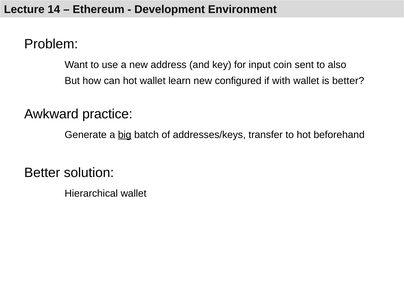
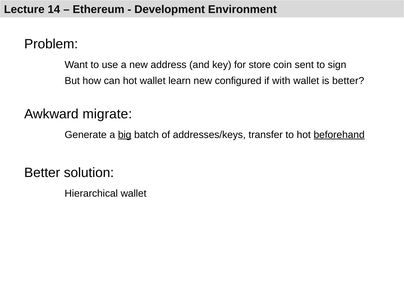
input: input -> store (260, 65)
also: also -> sign (337, 65)
practice: practice -> migrate (107, 114)
beforehand underline: none -> present (339, 135)
